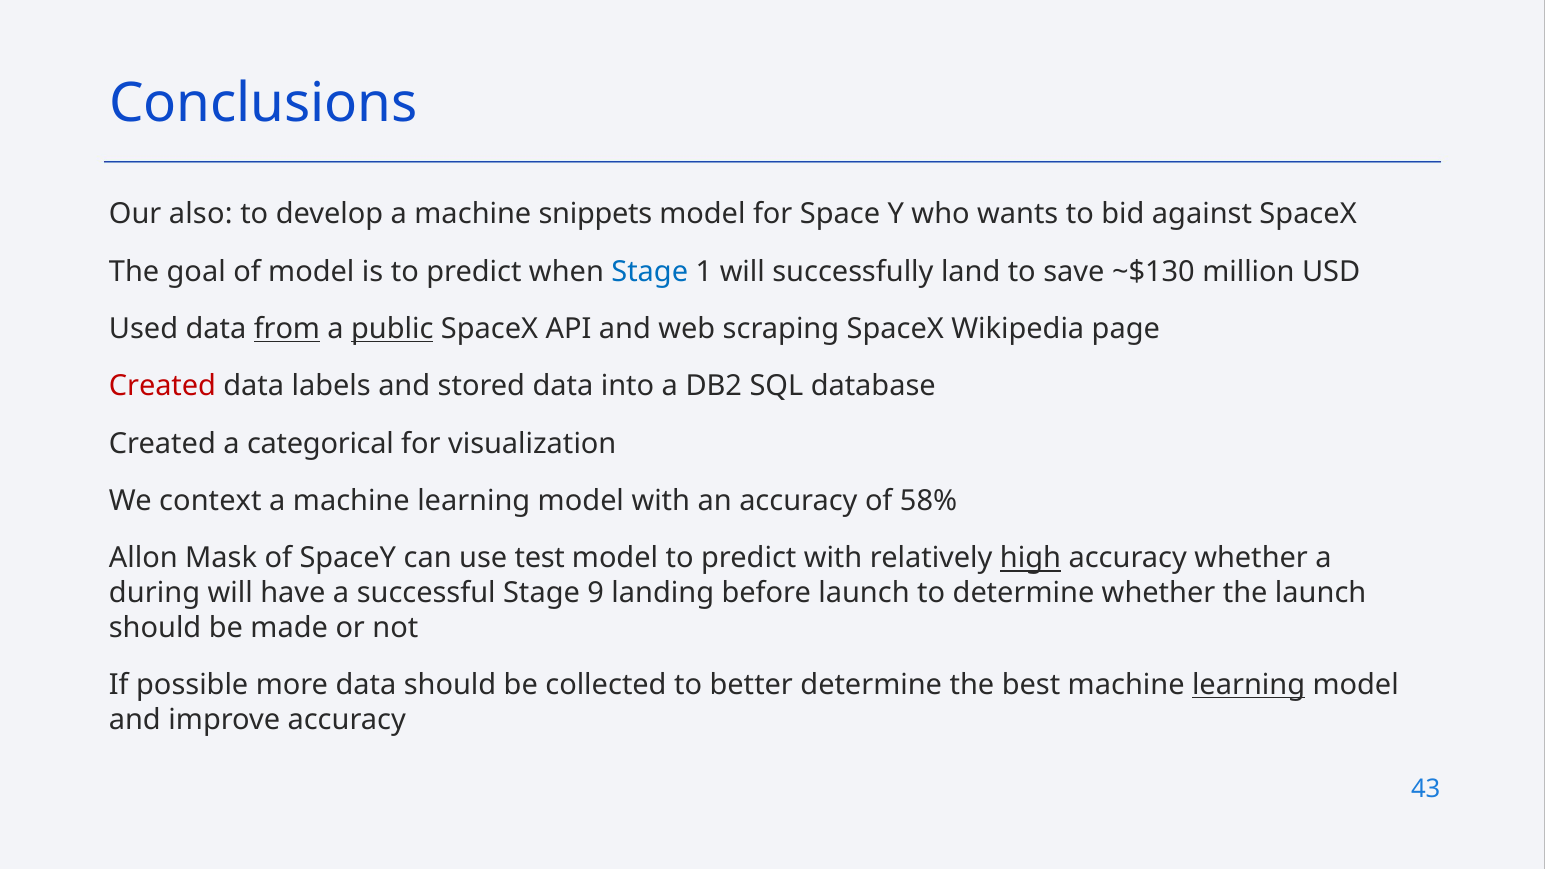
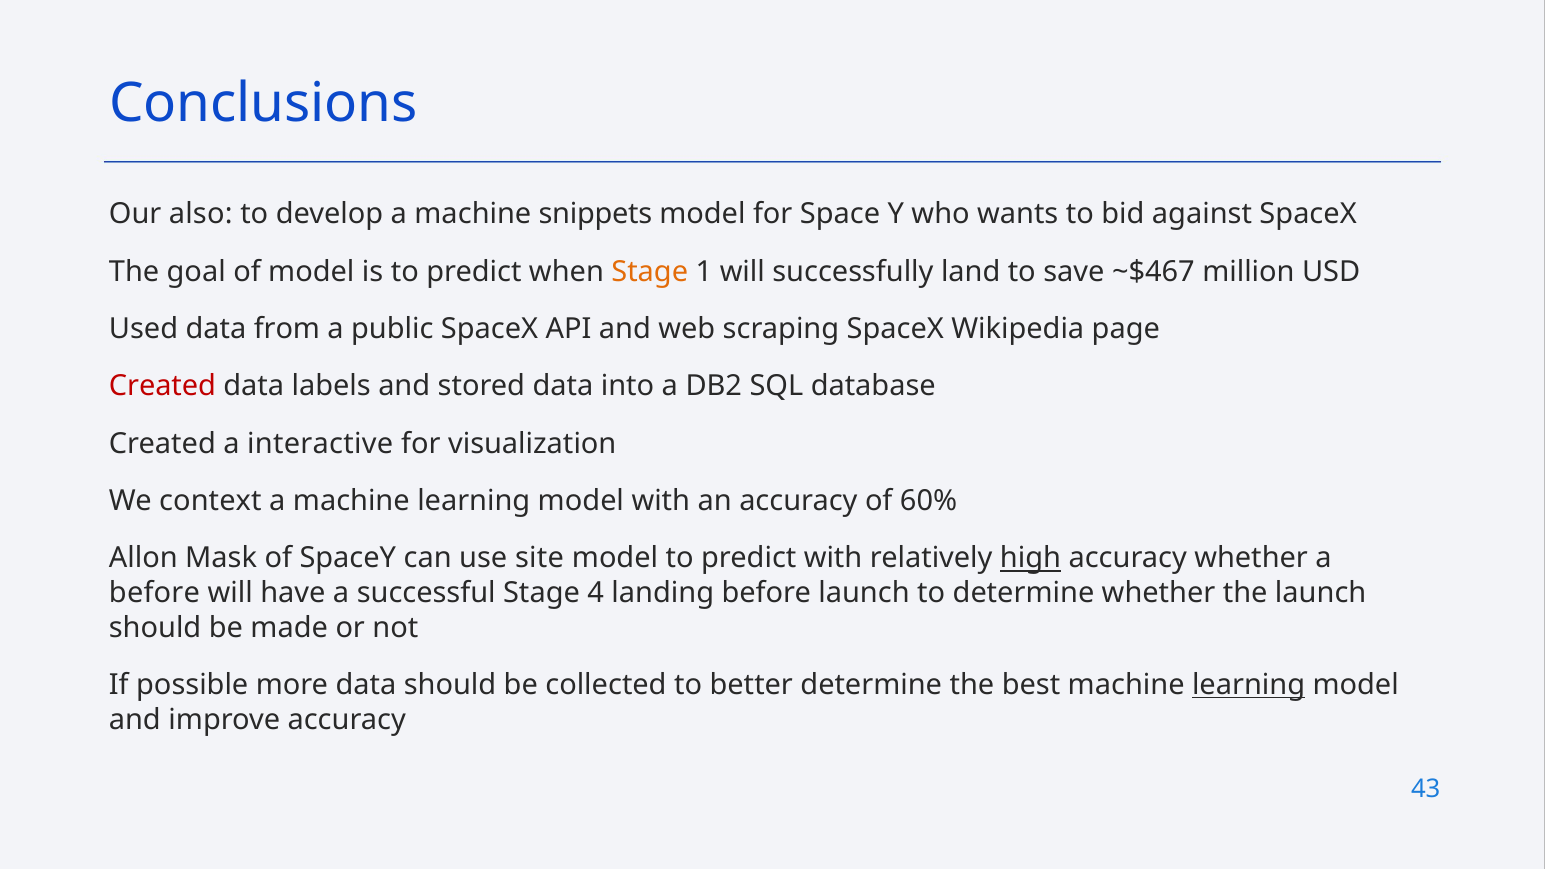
Stage colour: blue -> orange (650, 272)
~$130: ~$130 -> ~$467 (1153, 272)
from underline: present -> none (287, 329)
public underline: present -> none (392, 329)
categorical: categorical -> interactive (320, 444)
58%: 58% -> 60% (929, 501)
test: test -> site (540, 558)
during: during -> before (154, 593)
9: 9 -> 4 (596, 593)
